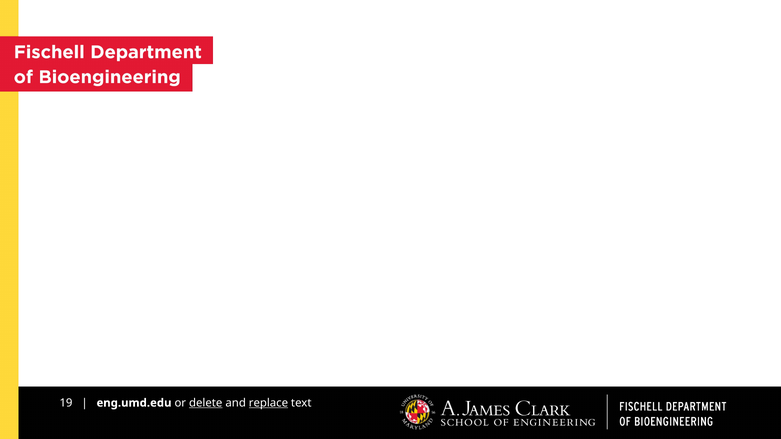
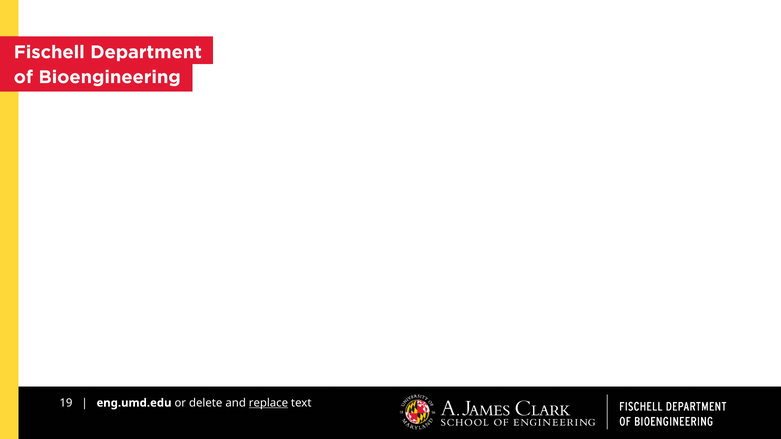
delete underline: present -> none (206, 403)
